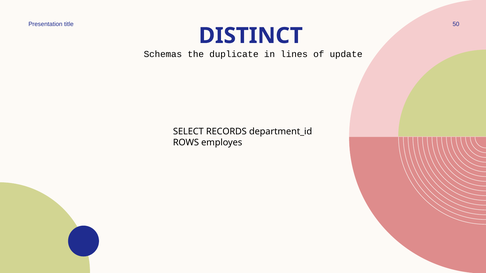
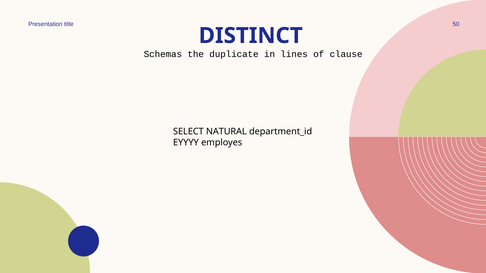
update: update -> clause (346, 54)
RECORDS: RECORDS -> NATURAL (226, 132)
ROWS: ROWS -> EYYYY (186, 143)
